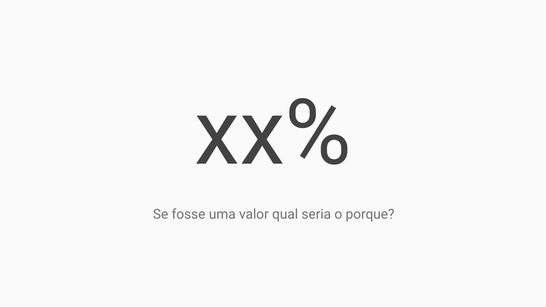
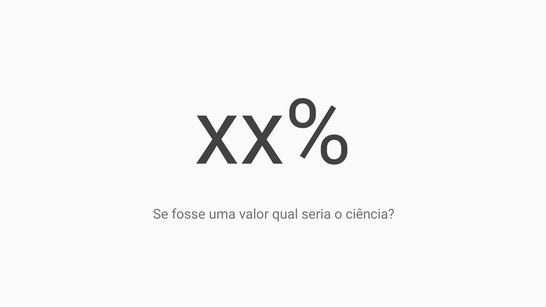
porque: porque -> ciência (370, 214)
